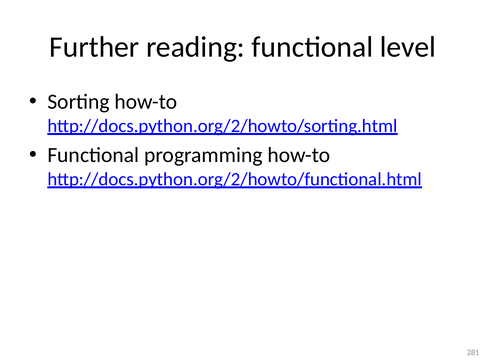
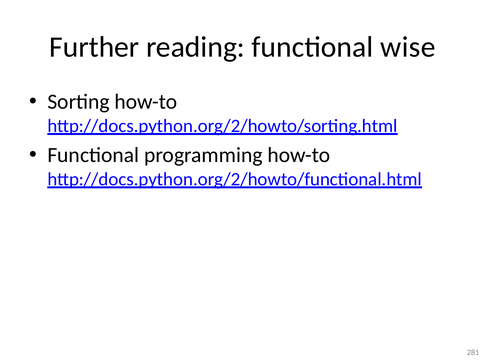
level: level -> wise (408, 47)
